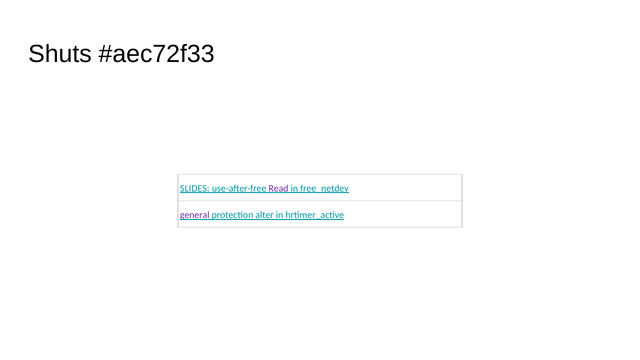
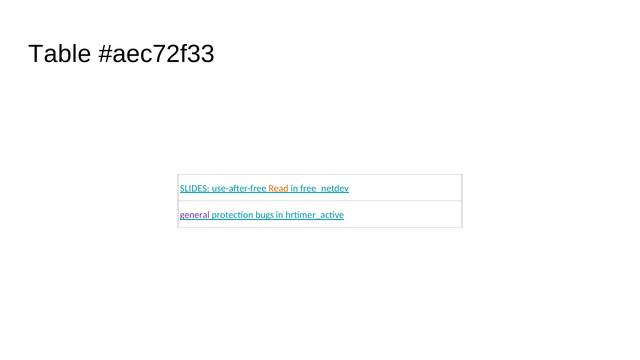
Shuts: Shuts -> Table (60, 54)
Read colour: purple -> orange (278, 188)
alter: alter -> bugs (265, 215)
